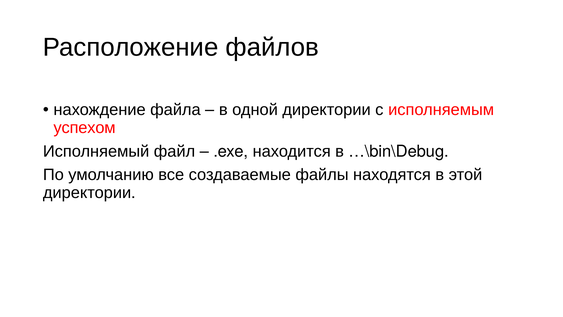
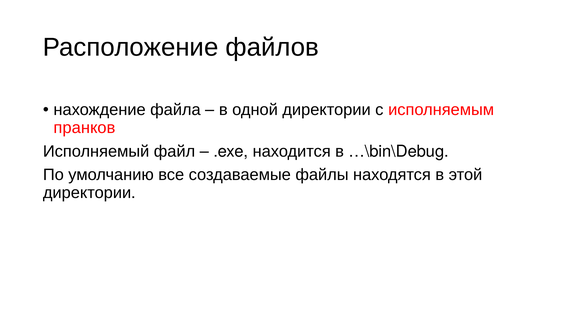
успехом: успехом -> пранков (84, 128)
